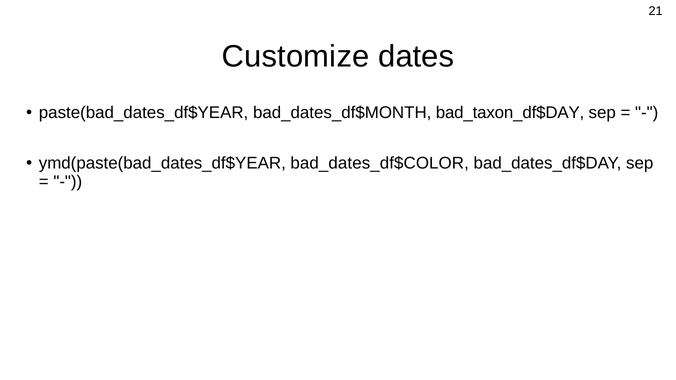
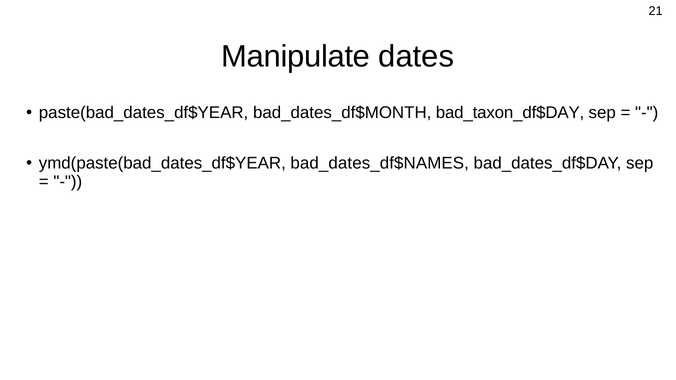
Customize: Customize -> Manipulate (296, 57)
bad_dates_df$COLOR: bad_dates_df$COLOR -> bad_dates_df$NAMES (380, 163)
